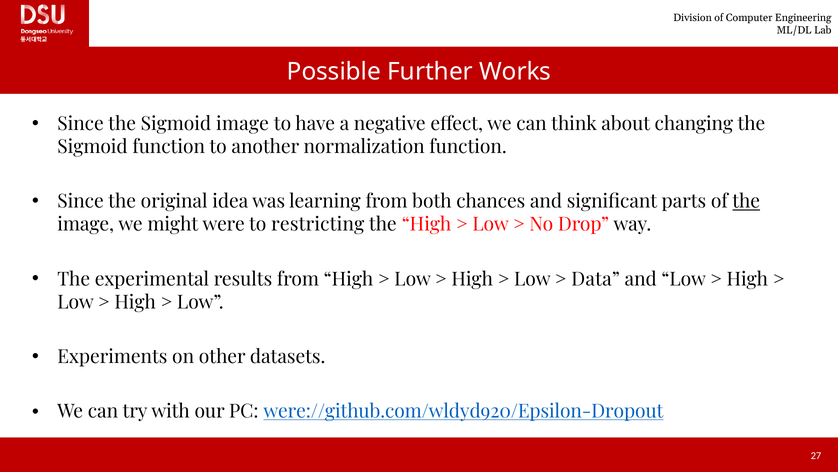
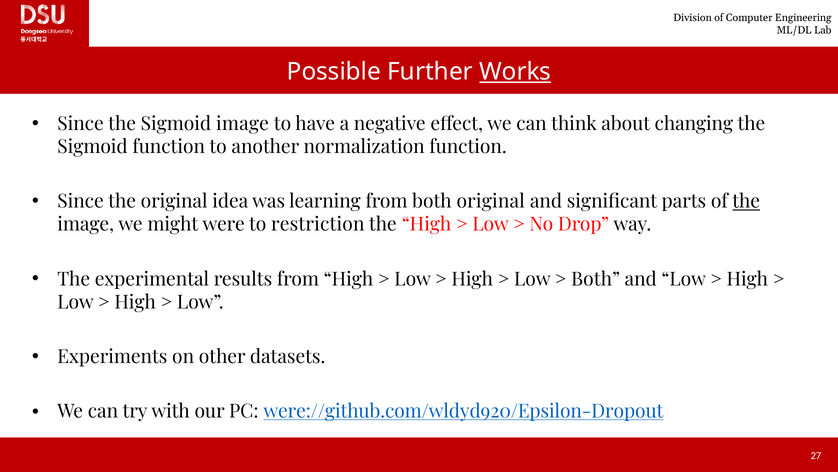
Works underline: none -> present (515, 72)
both chances: chances -> original (491, 201)
restricting: restricting -> restriction (318, 224)
Data: Data -> Both (596, 279)
